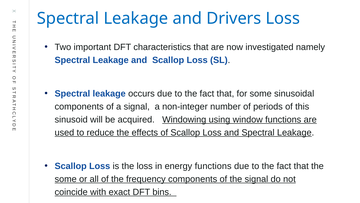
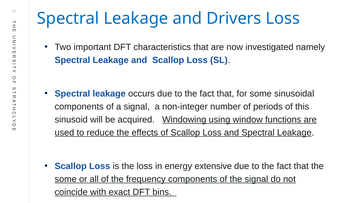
energy functions: functions -> extensive (213, 166)
